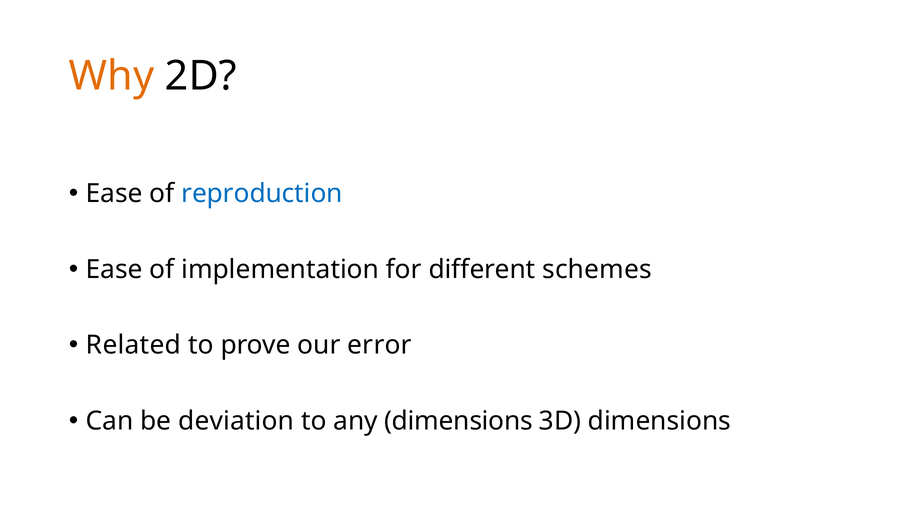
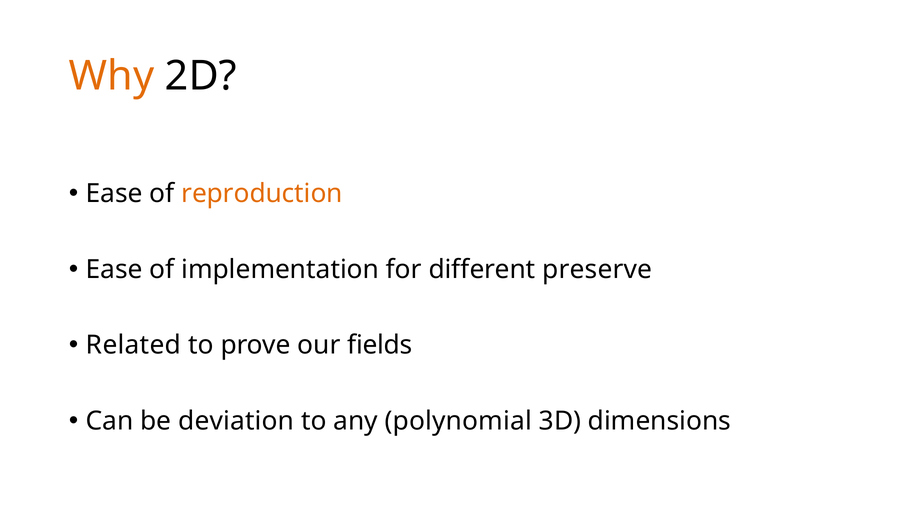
reproduction colour: blue -> orange (262, 194)
schemes: schemes -> preserve (597, 270)
error: error -> fields (380, 346)
any dimensions: dimensions -> polynomial (458, 421)
